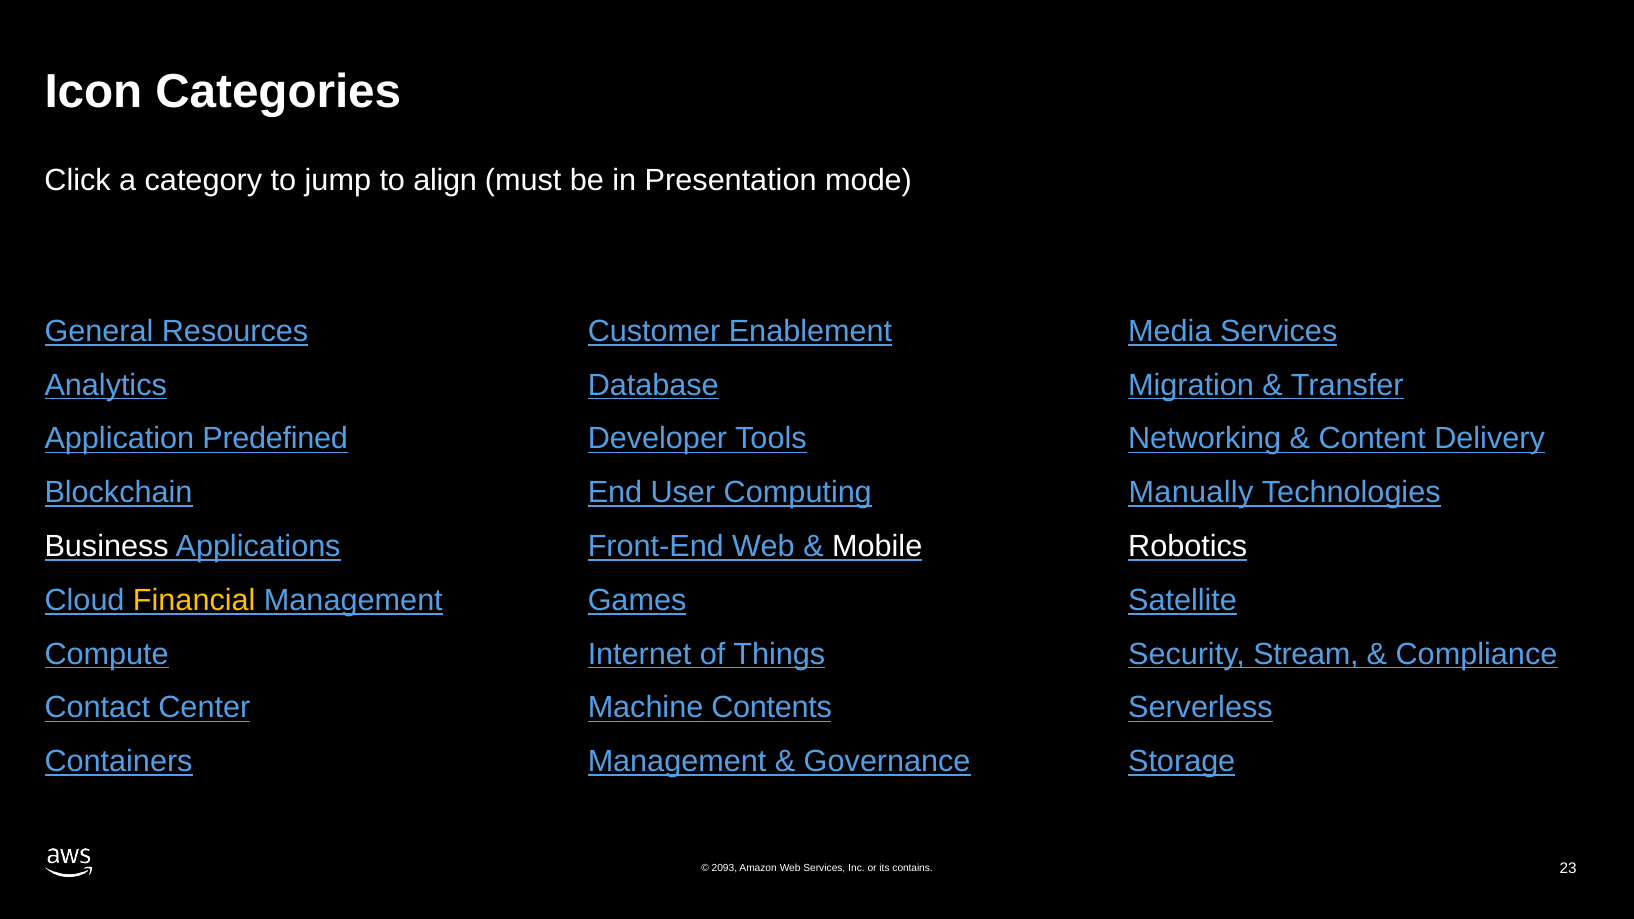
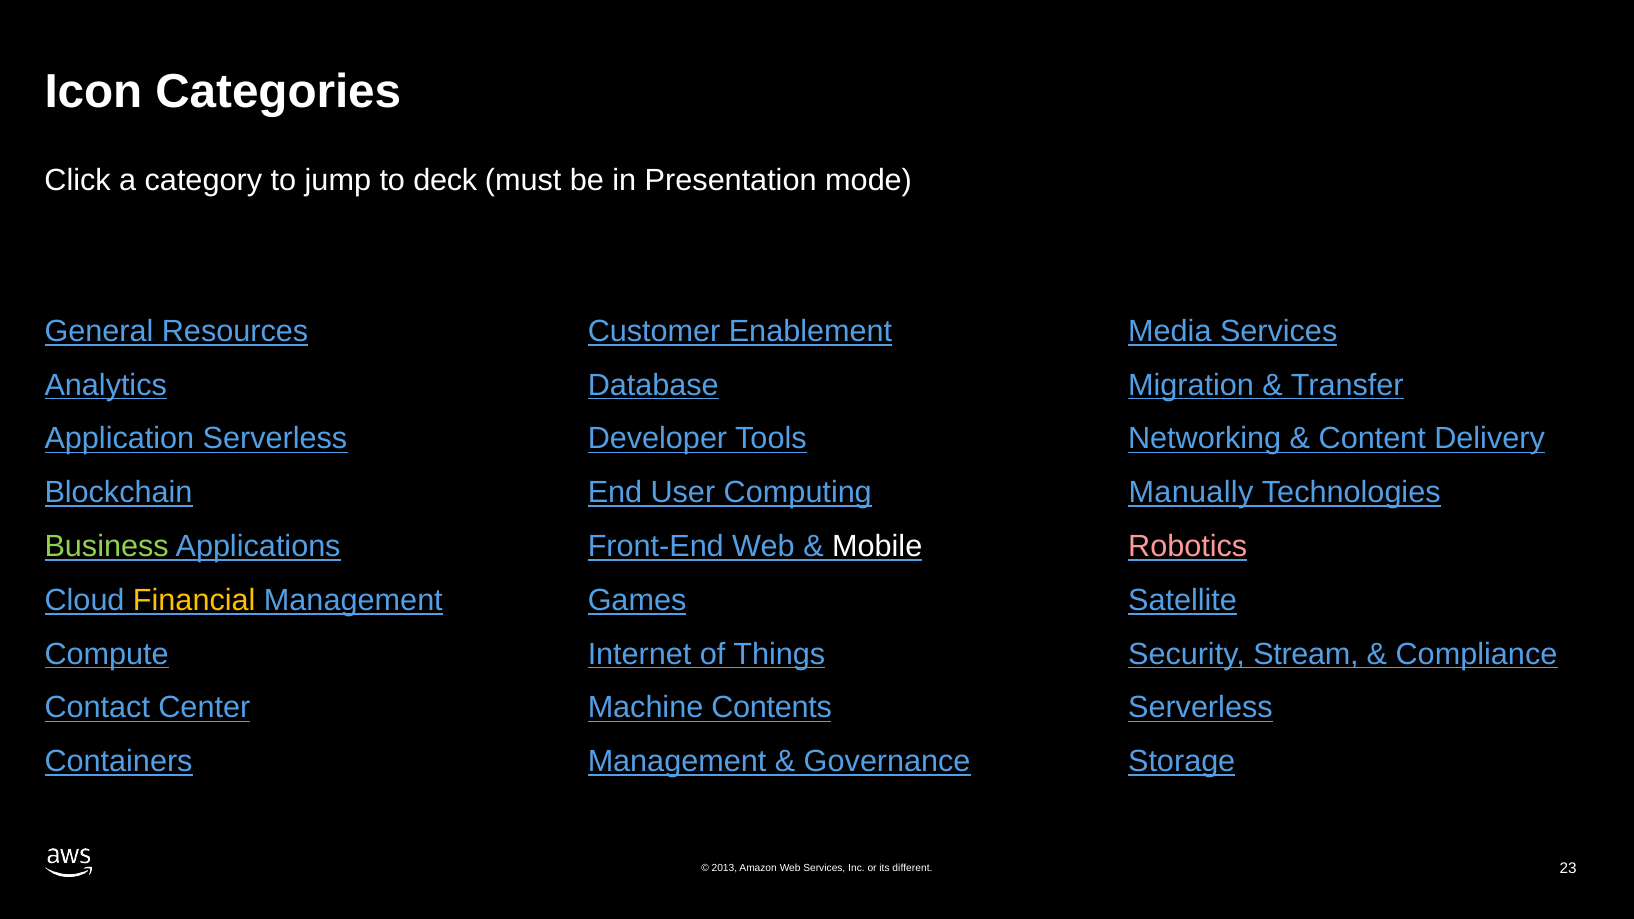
align: align -> deck (445, 181)
Application Predefined: Predefined -> Serverless (275, 439)
Business colour: white -> light green (107, 547)
Robotics colour: white -> pink (1188, 547)
2093: 2093 -> 2013 (724, 868)
contains: contains -> different (912, 868)
